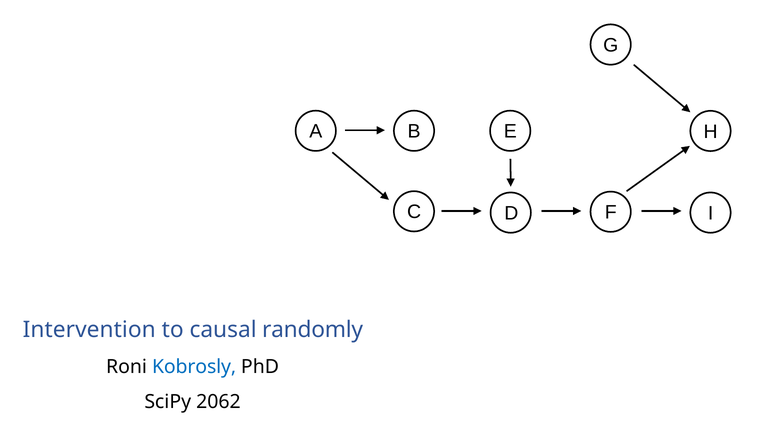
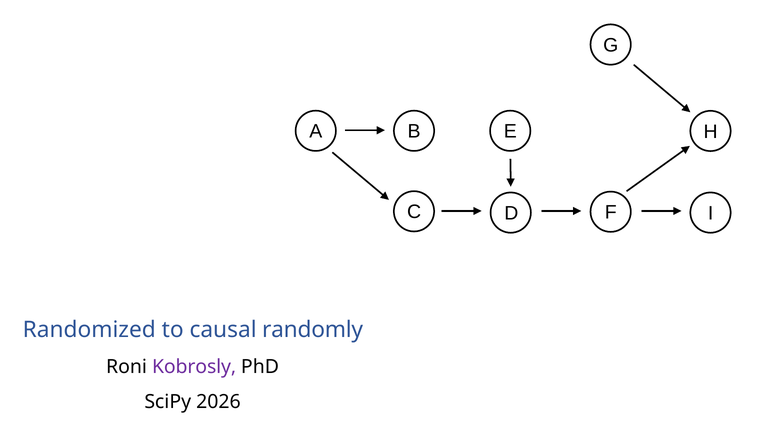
Intervention: Intervention -> Randomized (89, 330)
Kobrosly colour: blue -> purple (194, 367)
2062: 2062 -> 2026 (218, 402)
